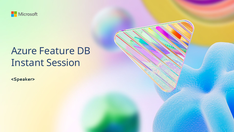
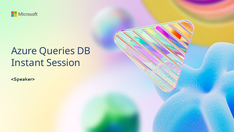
Feature: Feature -> Queries (57, 51)
